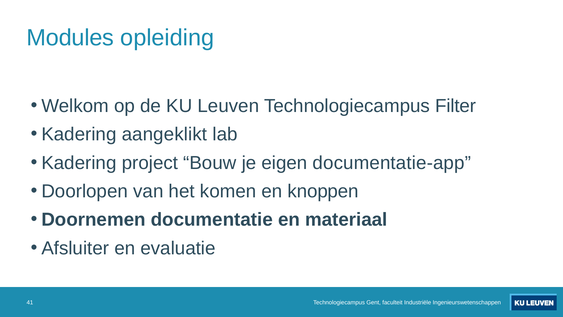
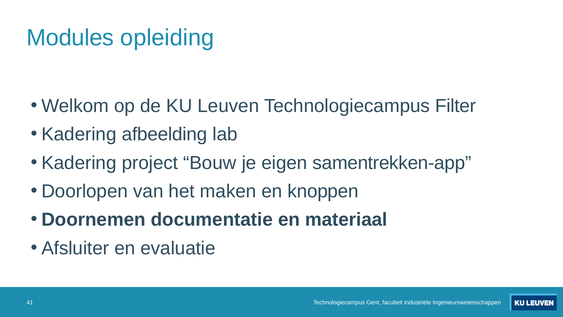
aangeklikt: aangeklikt -> afbeelding (165, 134)
documentatie-app: documentatie-app -> samentrekken-app (392, 163)
komen: komen -> maken (228, 191)
